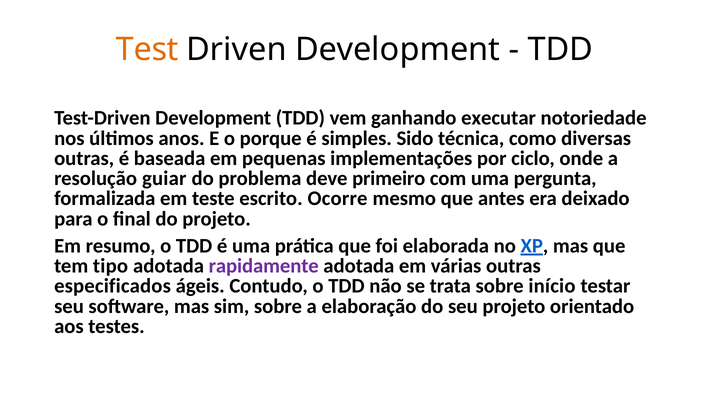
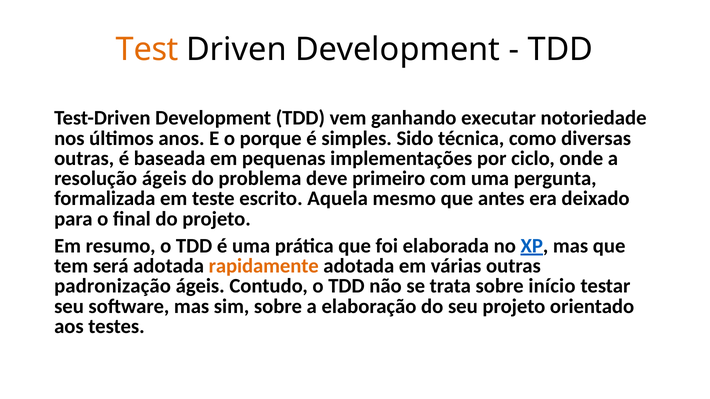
resolução guiar: guiar -> ágeis (164, 179)
Ocorre: Ocorre -> Aquela (338, 199)
tipo: tipo -> será (111, 266)
rapidamente colour: purple -> orange (264, 266)
especificados: especificados -> padronização (113, 286)
